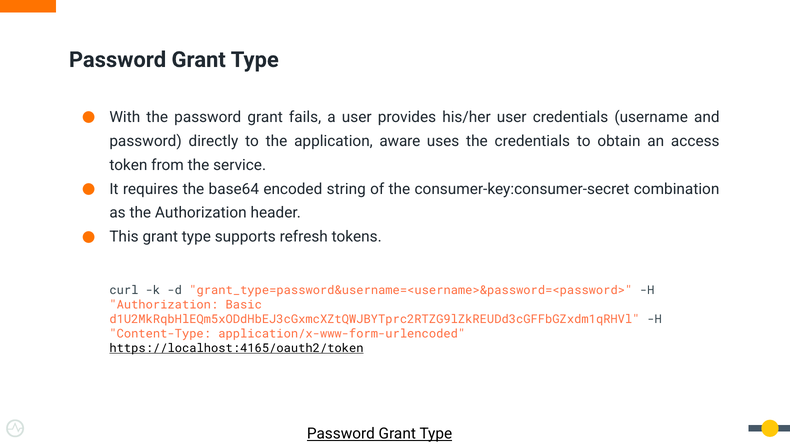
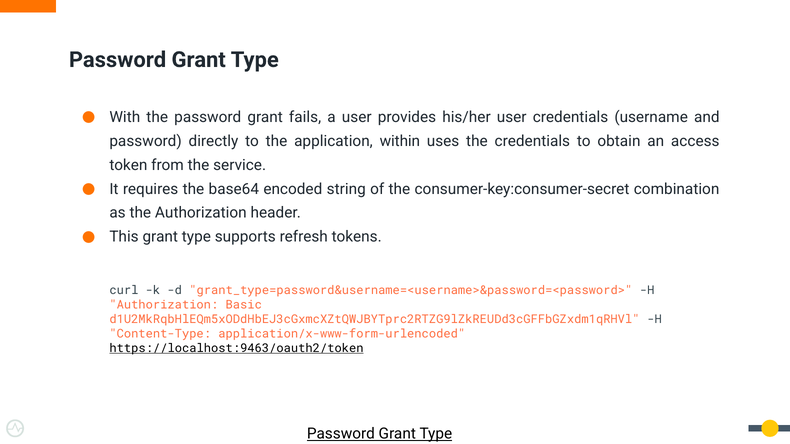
aware: aware -> within (400, 141)
https://localhost:4165/oauth2/token: https://localhost:4165/oauth2/token -> https://localhost:9463/oauth2/token (236, 348)
